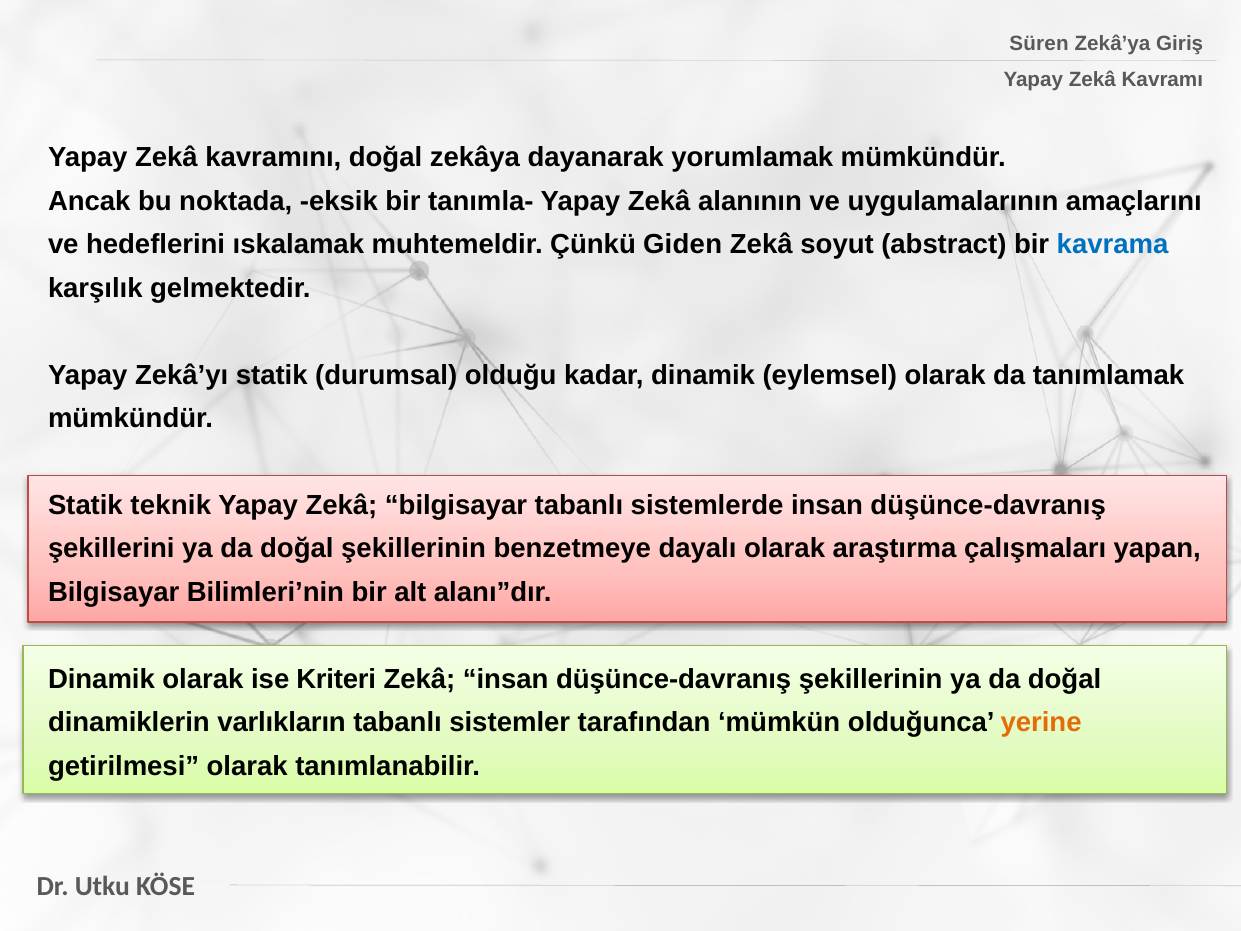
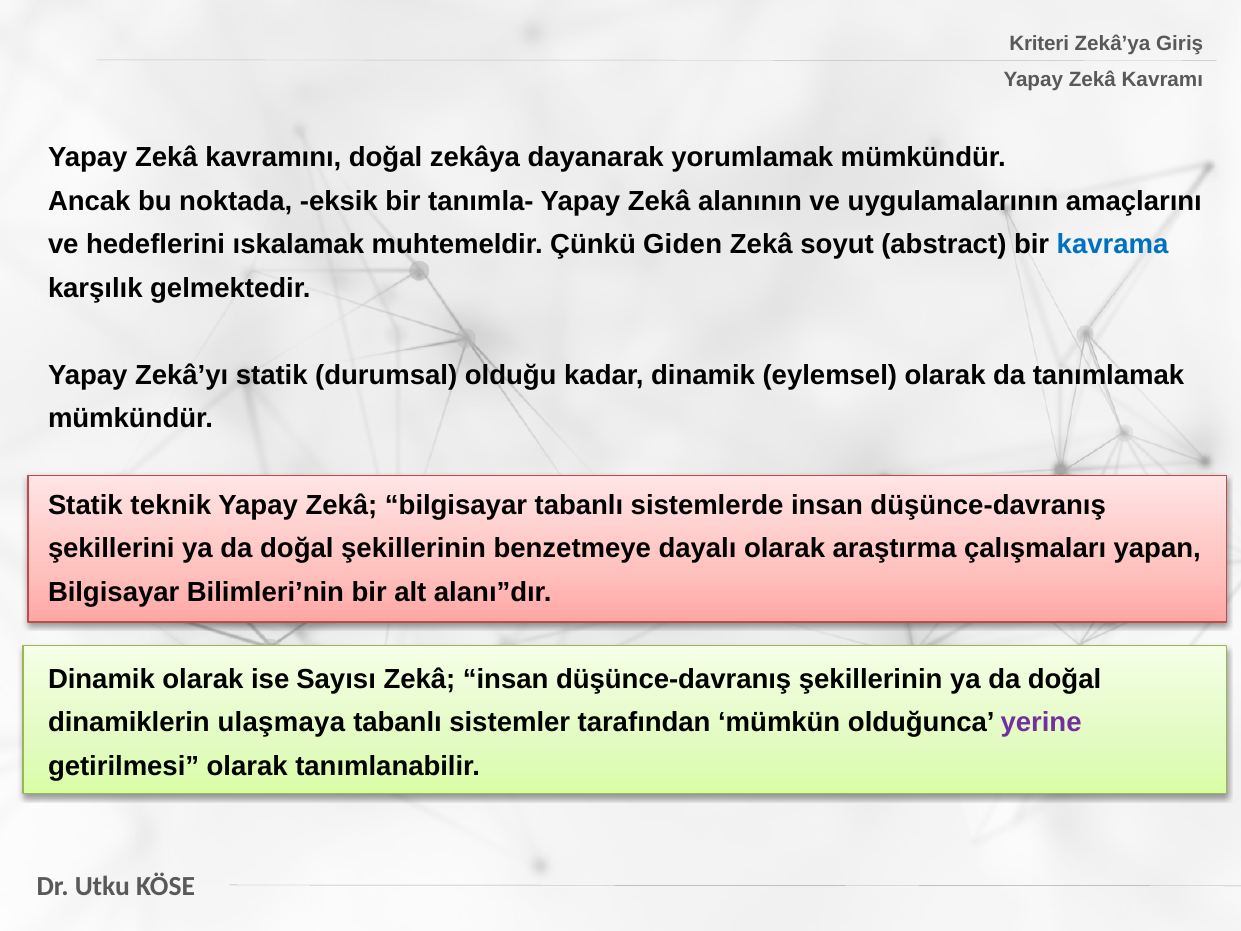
Süren: Süren -> Kriteri (1039, 44)
Kriteri: Kriteri -> Sayısı (336, 679)
varlıkların: varlıkların -> ulaşmaya (281, 722)
yerine colour: orange -> purple (1041, 722)
